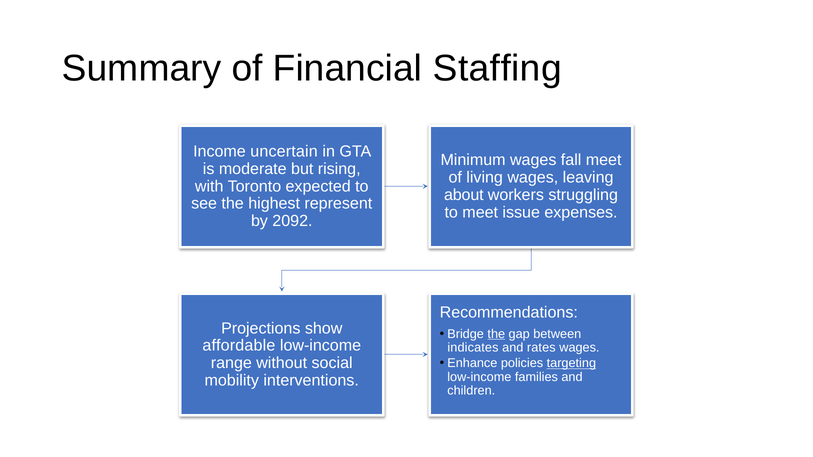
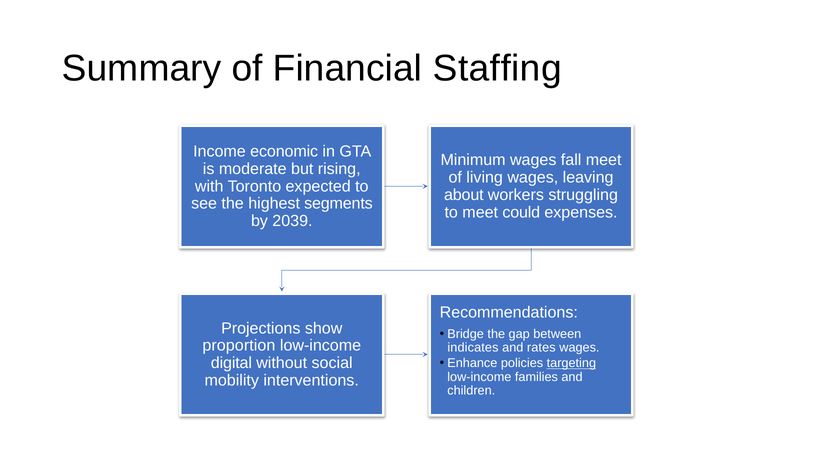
uncertain: uncertain -> economic (284, 152)
represent: represent -> segments (338, 204)
issue: issue -> could (521, 212)
2092: 2092 -> 2039 (292, 221)
the underline: present -> none (496, 334)
affordable: affordable -> proportion (239, 346)
range: range -> digital (231, 363)
